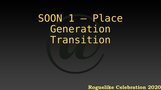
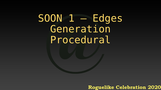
Place: Place -> Edges (108, 19)
Transition: Transition -> Procedural (81, 40)
